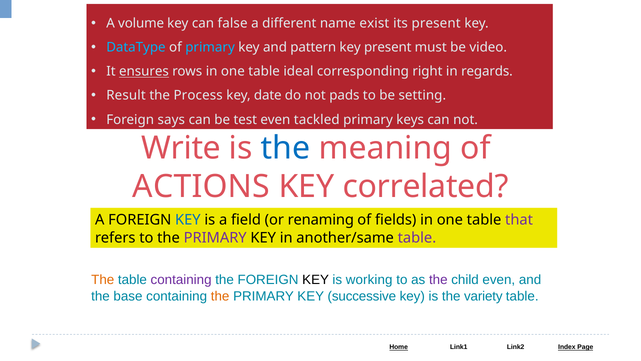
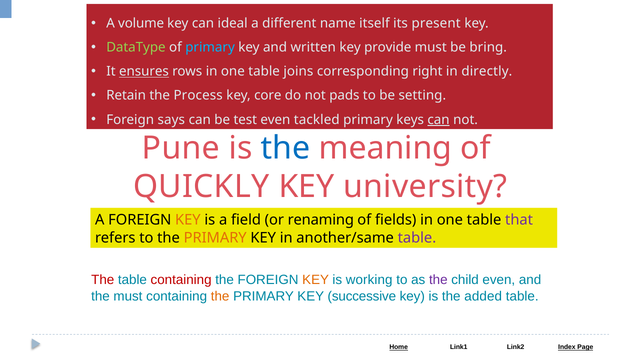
false: false -> ideal (233, 23)
exist: exist -> itself (374, 23)
DataType colour: light blue -> light green (136, 47)
pattern: pattern -> written (313, 47)
key present: present -> provide (388, 47)
video: video -> bring (488, 47)
ideal: ideal -> joins (298, 71)
regards: regards -> directly (487, 71)
Result: Result -> Retain (126, 95)
date: date -> core (268, 95)
can underline: none -> present (439, 119)
Write: Write -> Pune (181, 148)
ACTIONS: ACTIONS -> QUICKLY (201, 186)
correlated: correlated -> university (425, 186)
KEY colour: blue -> orange (188, 220)
PRIMARY colour: purple -> orange (215, 237)
The colour: orange -> red (103, 280)
containing colour: purple -> red (181, 280)
KEY colour: black -> orange (316, 280)
the base: base -> must (128, 296)
variety: variety -> added (483, 296)
